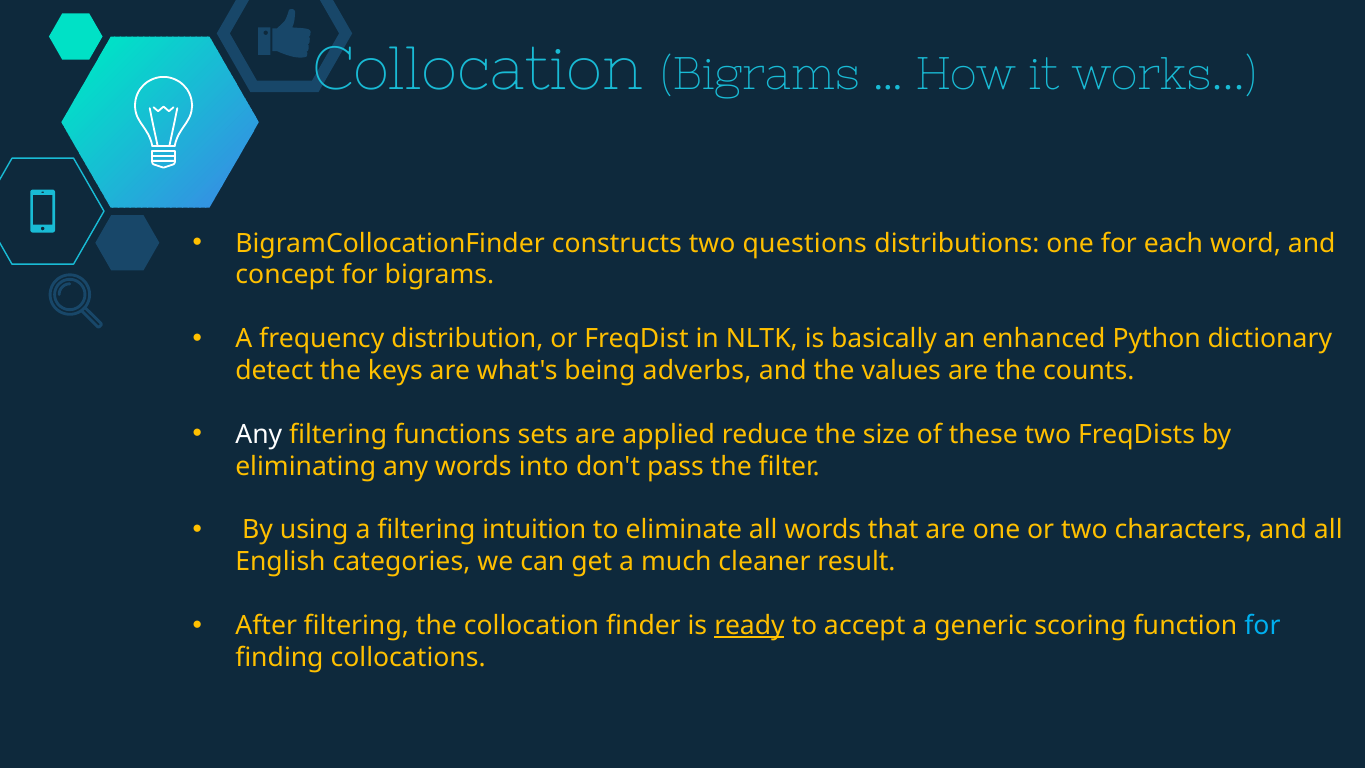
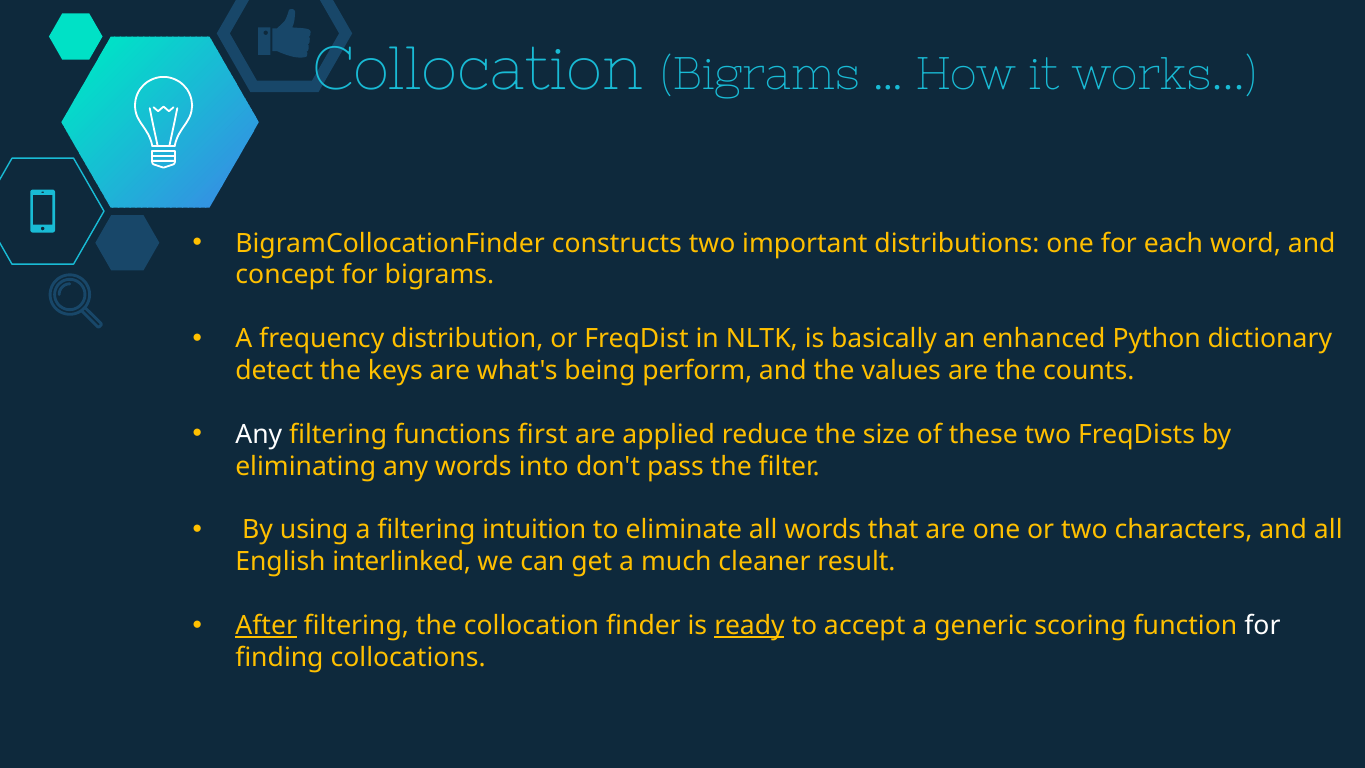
questions: questions -> important (805, 243)
adverbs: adverbs -> perform (697, 371)
sets: sets -> first (543, 434)
categories: categories -> interlinked (402, 562)
After underline: none -> present (266, 626)
for colour: light blue -> white (1262, 626)
